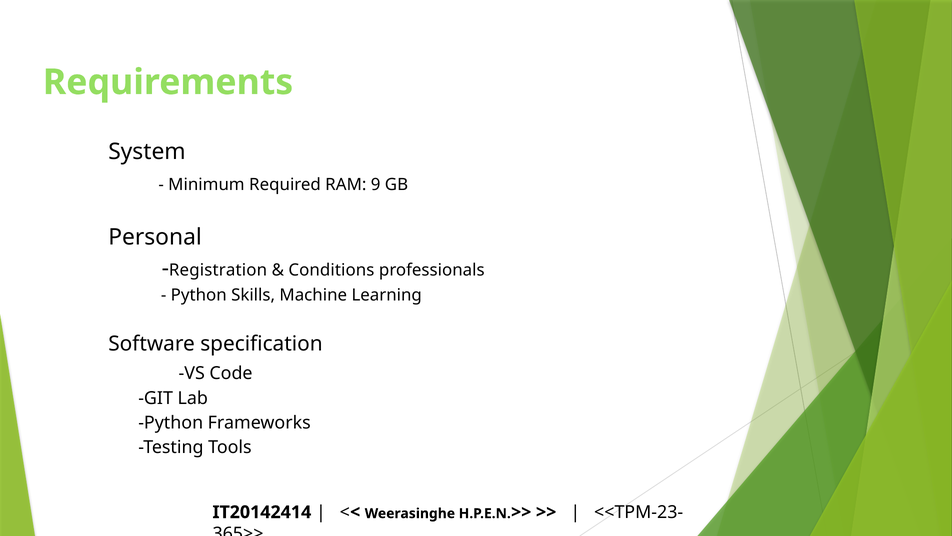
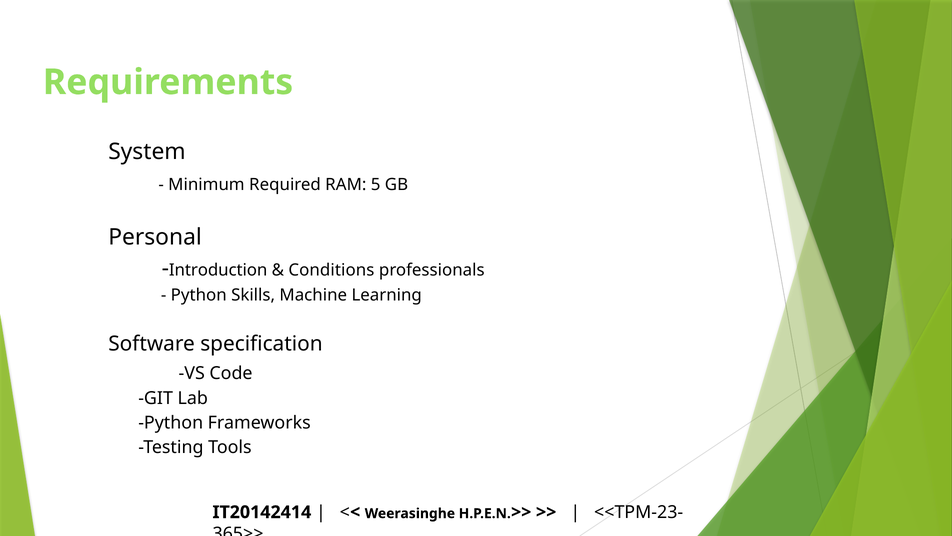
9: 9 -> 5 (376, 185)
Registration: Registration -> Introduction (218, 270)
